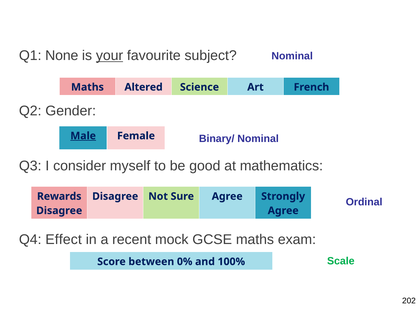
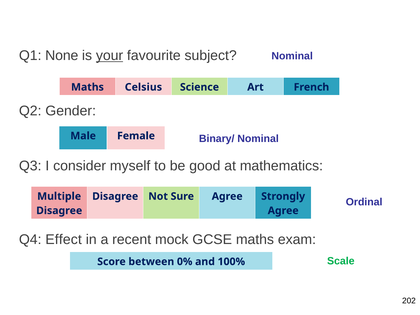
Altered: Altered -> Celsius (143, 87)
Male underline: present -> none (83, 136)
Rewards: Rewards -> Multiple (59, 196)
